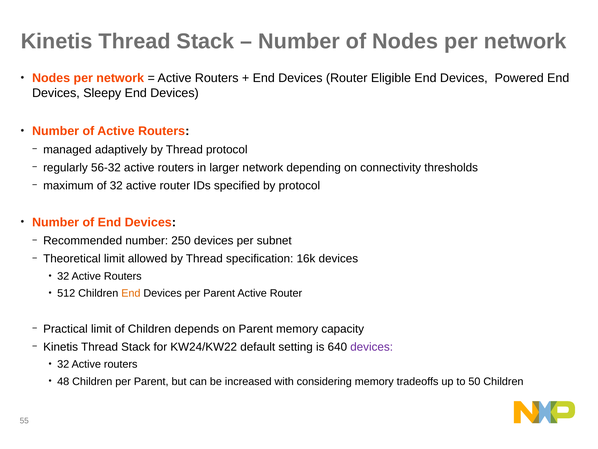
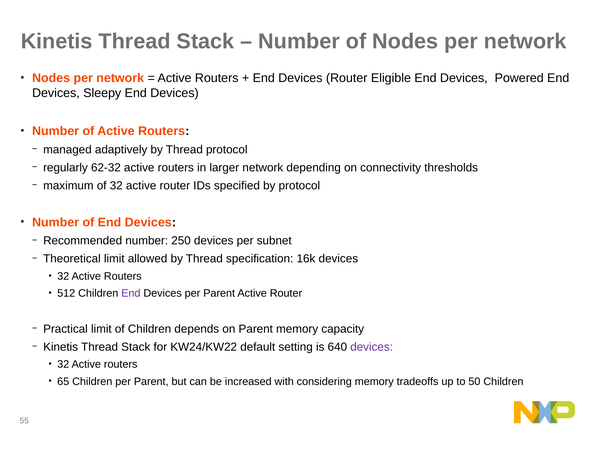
56-32: 56-32 -> 62-32 (106, 167)
End colour: orange -> purple (131, 293)
48: 48 -> 65 (63, 381)
